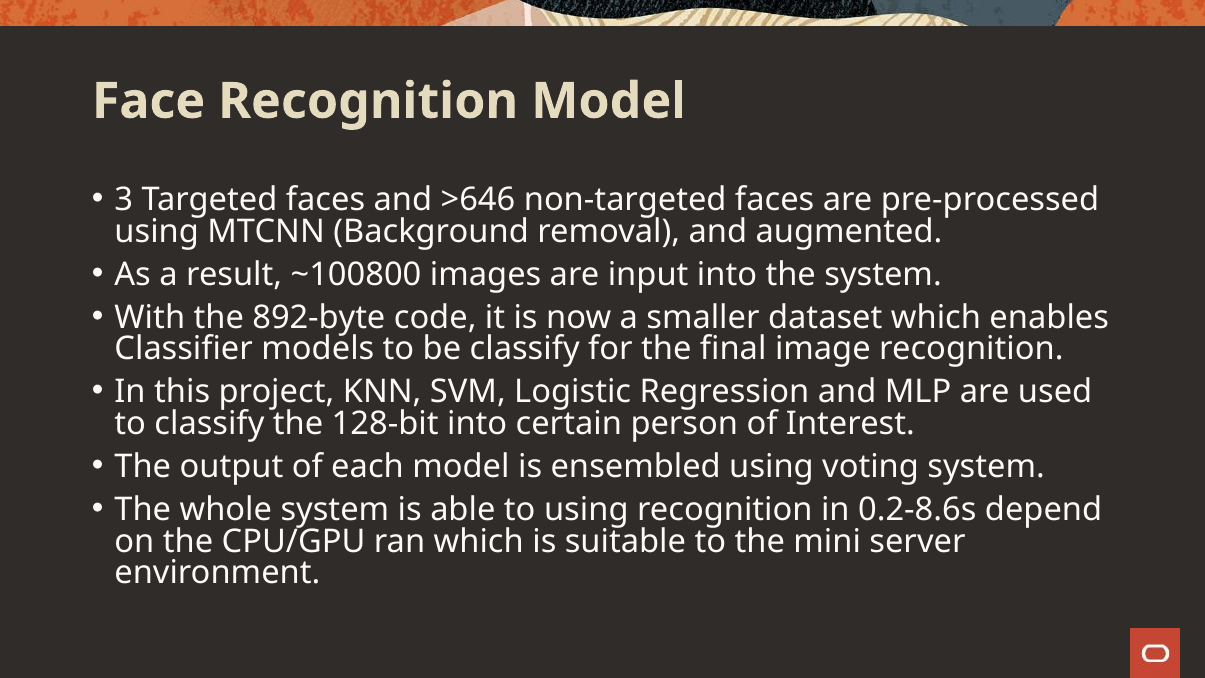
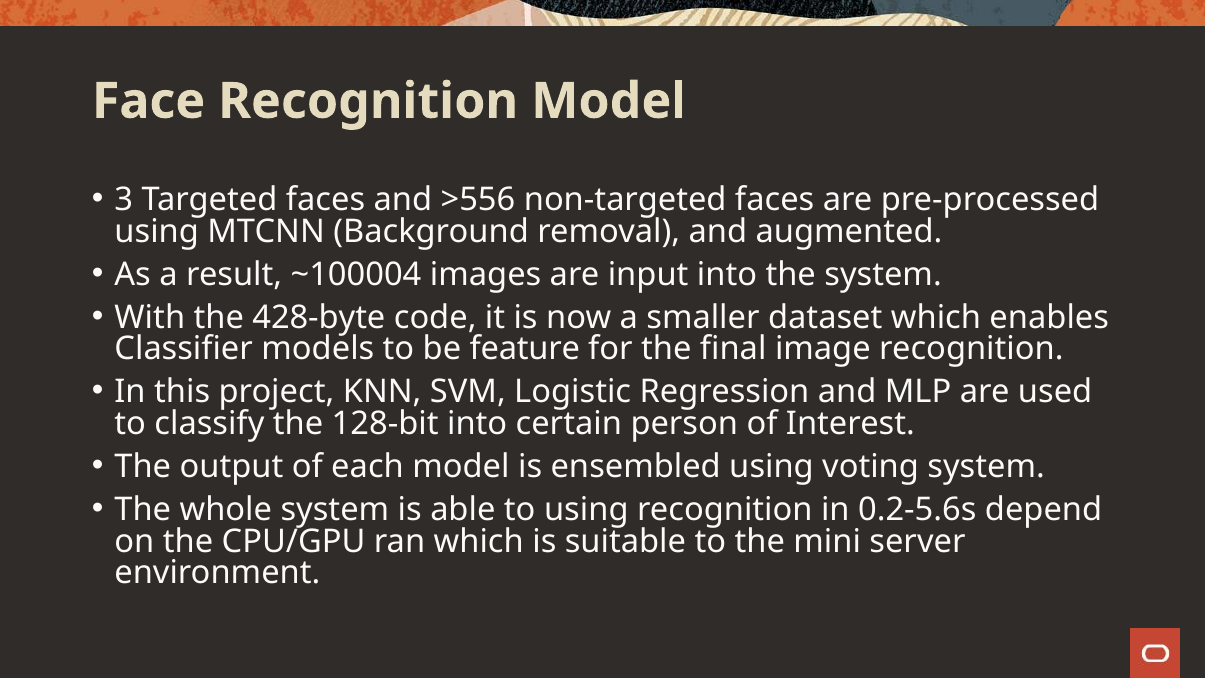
>646: >646 -> >556 (478, 200)
~100800: ~100800 -> ~100004 (356, 274)
892-byte: 892-byte -> 428-byte (319, 317)
be classify: classify -> feature (525, 349)
0.2-8.6s: 0.2-8.6s -> 0.2-5.6s (917, 510)
